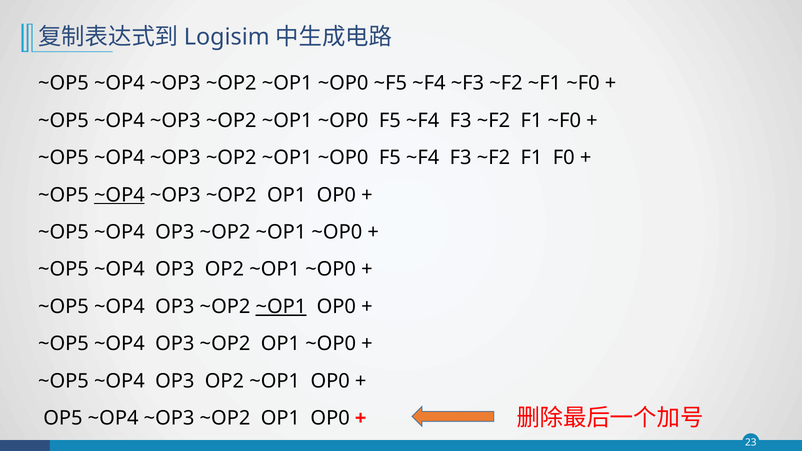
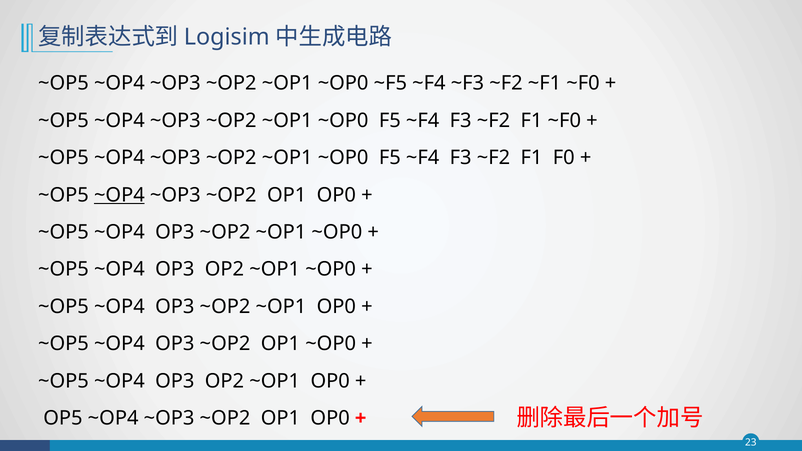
~OP1 underline: present -> none (281, 307)
